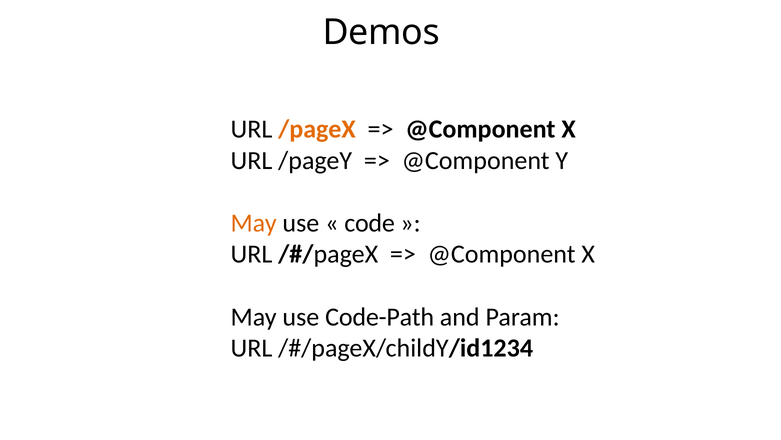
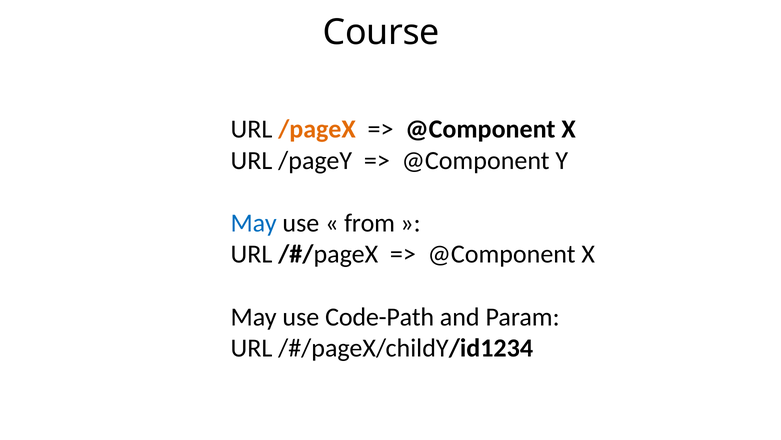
Demos: Demos -> Course (381, 33)
May colour: orange -> blue (254, 223)
code: code -> from (370, 223)
